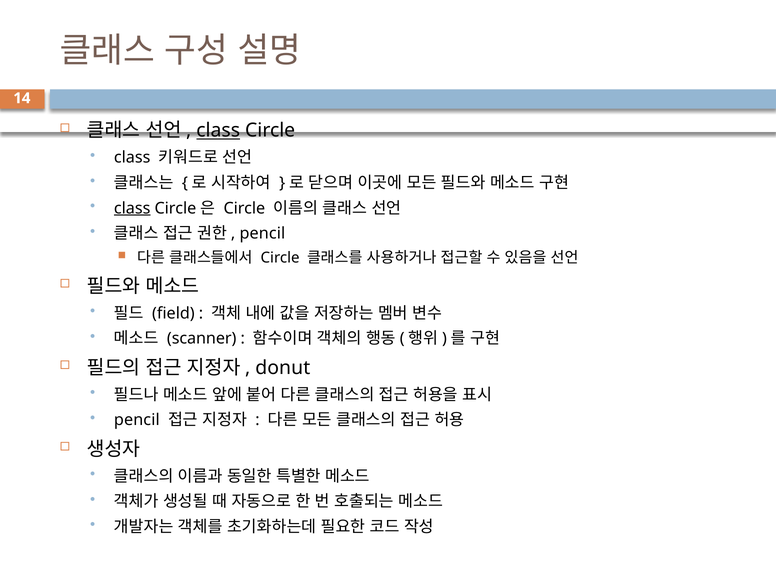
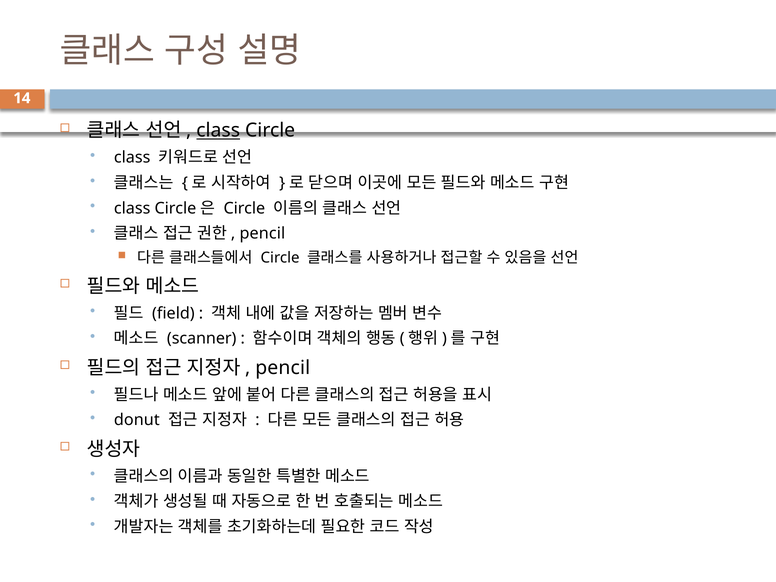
class underline: present -> none (132, 208)
donut: donut -> pencil (283, 368)
pencil: pencil -> donut (137, 420)
